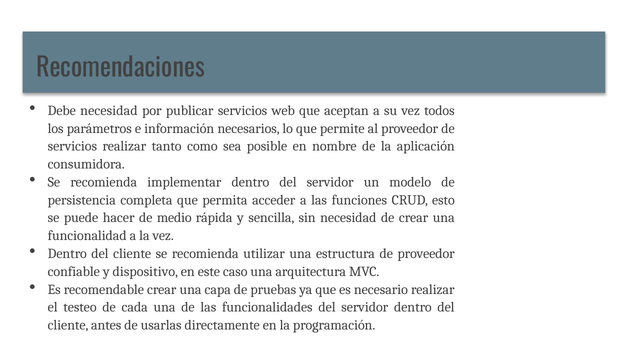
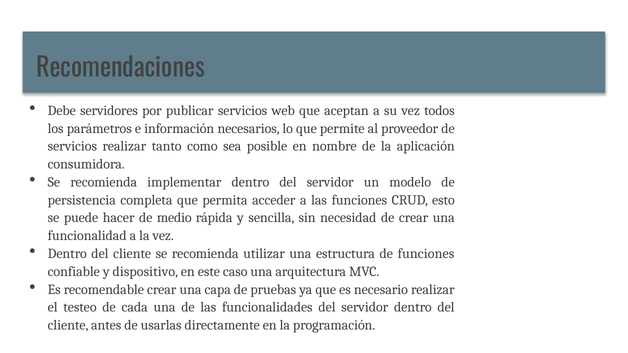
Debe necesidad: necesidad -> servidores (109, 111)
de proveedor: proveedor -> funciones (426, 254)
